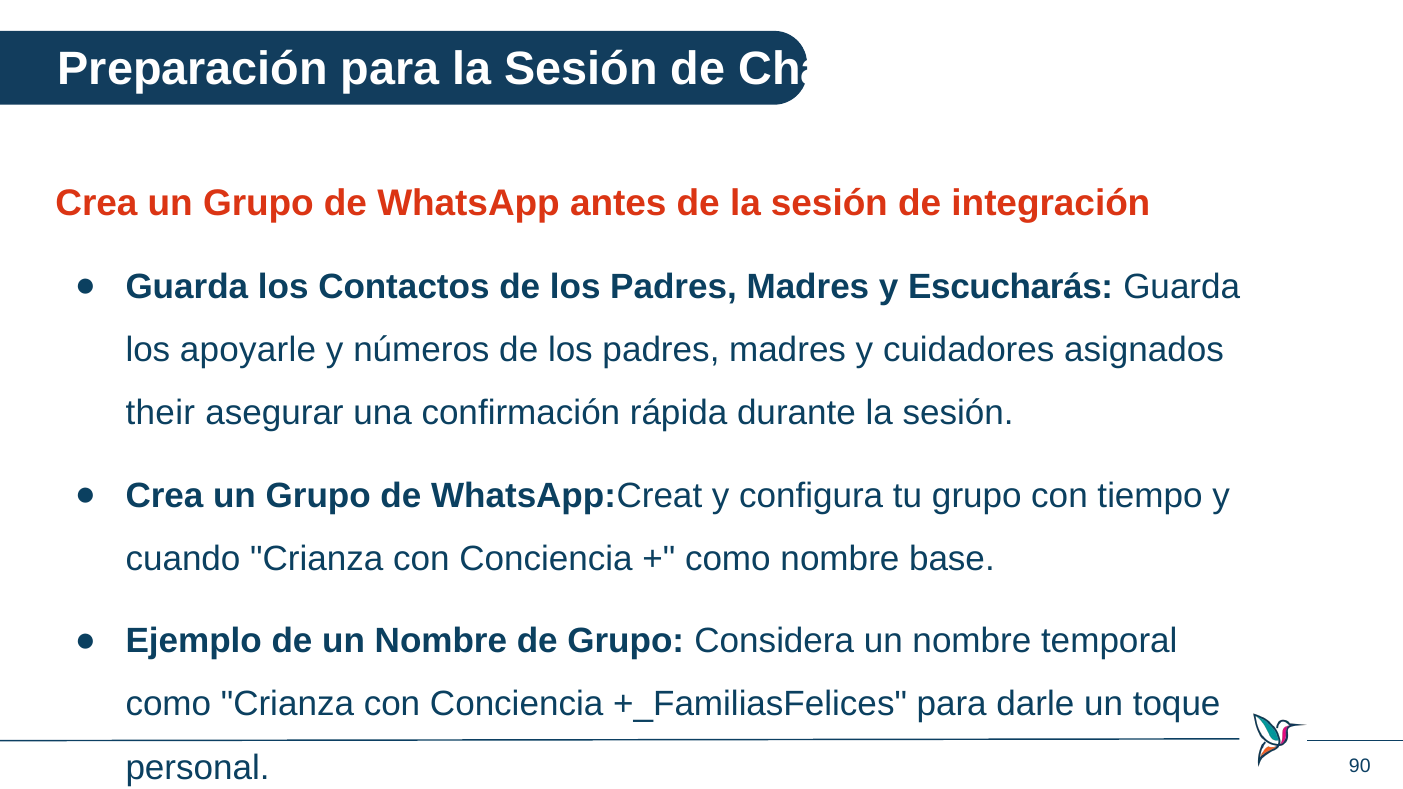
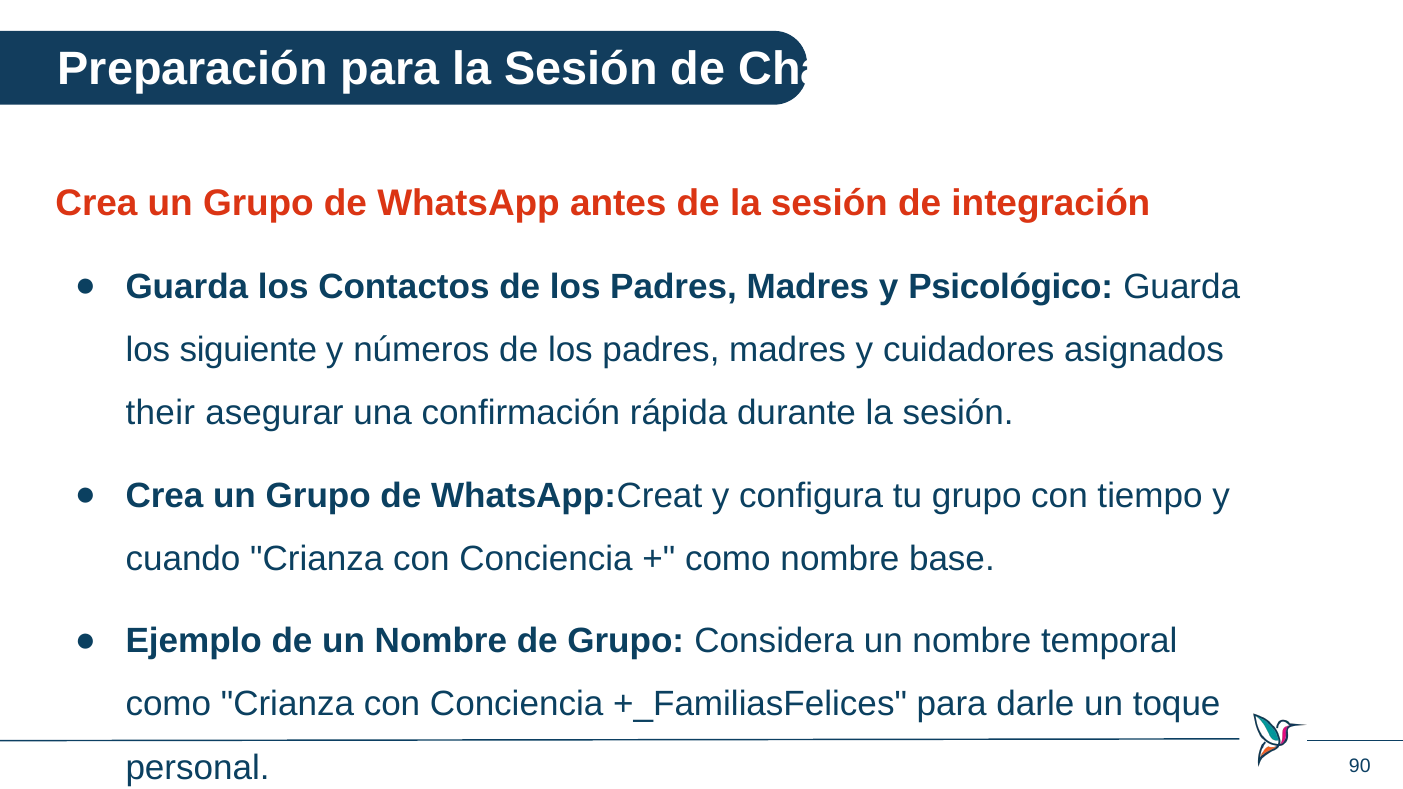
Escucharás: Escucharás -> Psicológico (1011, 287)
apoyarle: apoyarle -> siguiente (248, 350)
